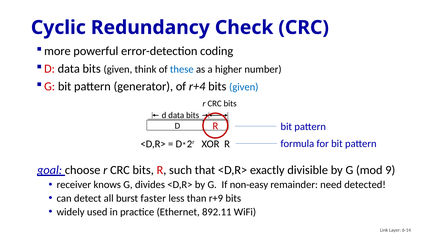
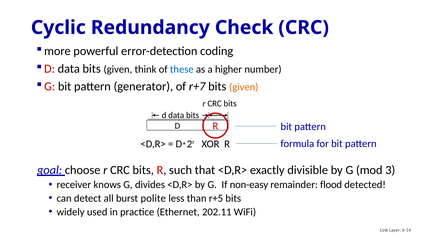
r+4: r+4 -> r+7 (197, 86)
given colour: blue -> orange (244, 87)
9: 9 -> 3 (390, 170)
need: need -> flood (331, 184)
faster: faster -> polite (153, 198)
r+9: r+9 -> r+5 (216, 198)
892.11: 892.11 -> 202.11 (217, 211)
